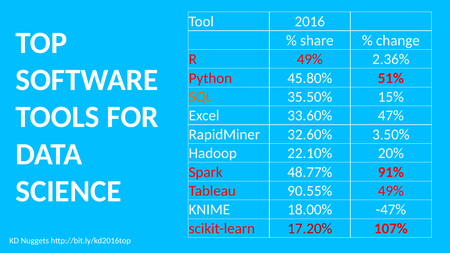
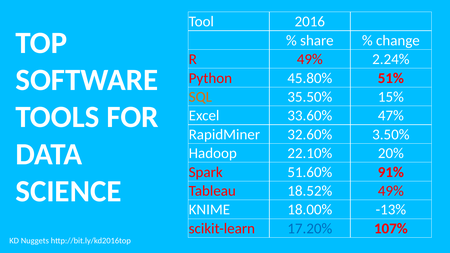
2.36%: 2.36% -> 2.24% (391, 59)
48.77%: 48.77% -> 51.60% (310, 172)
90.55%: 90.55% -> 18.52% (310, 191)
-47%: -47% -> -13% (391, 210)
17.20% colour: red -> blue (310, 229)
